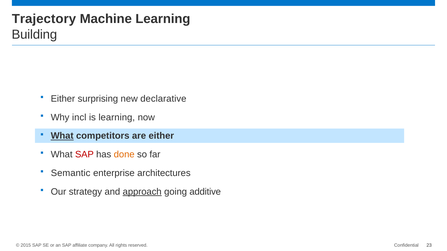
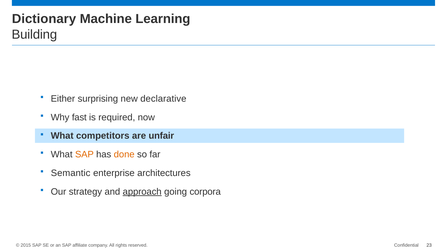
Trajectory: Trajectory -> Dictionary (44, 19)
incl: incl -> fast (79, 118)
is learning: learning -> required (117, 118)
What underline: present -> none (62, 136)
are either: either -> unfair (161, 136)
SAP colour: red -> orange (84, 155)
additive: additive -> corpora (205, 192)
